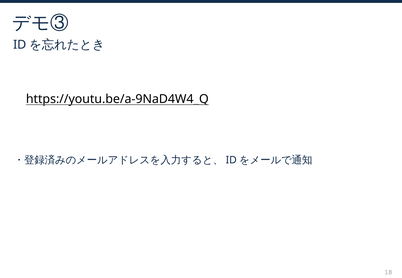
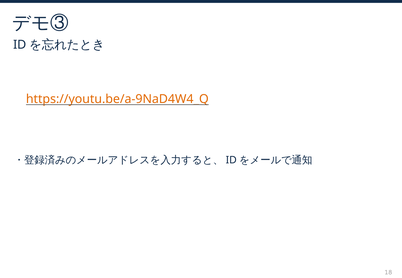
https://youtu.be/a-9NaD4W4_Q colour: black -> orange (117, 99)
